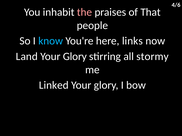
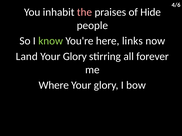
That: That -> Hide (151, 12)
know colour: light blue -> light green (51, 41)
stormy: stormy -> forever (153, 57)
Linked: Linked -> Where (54, 85)
